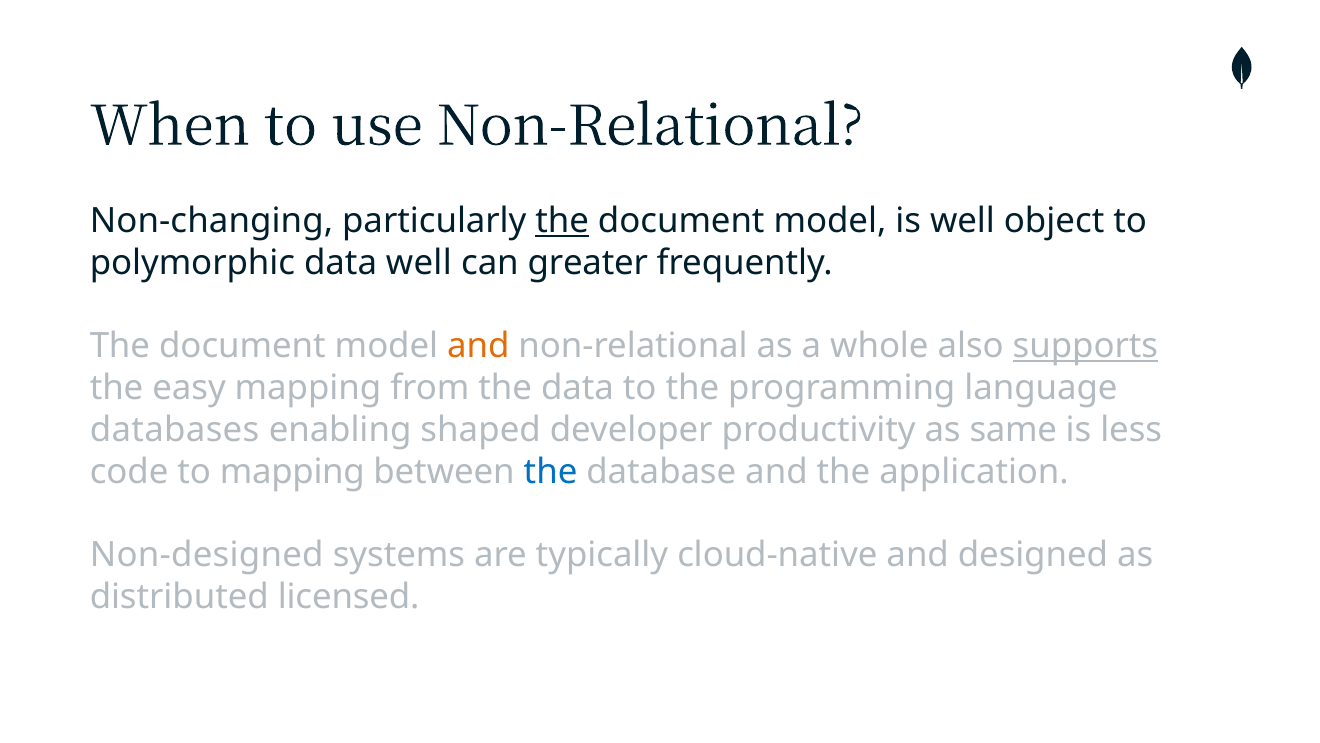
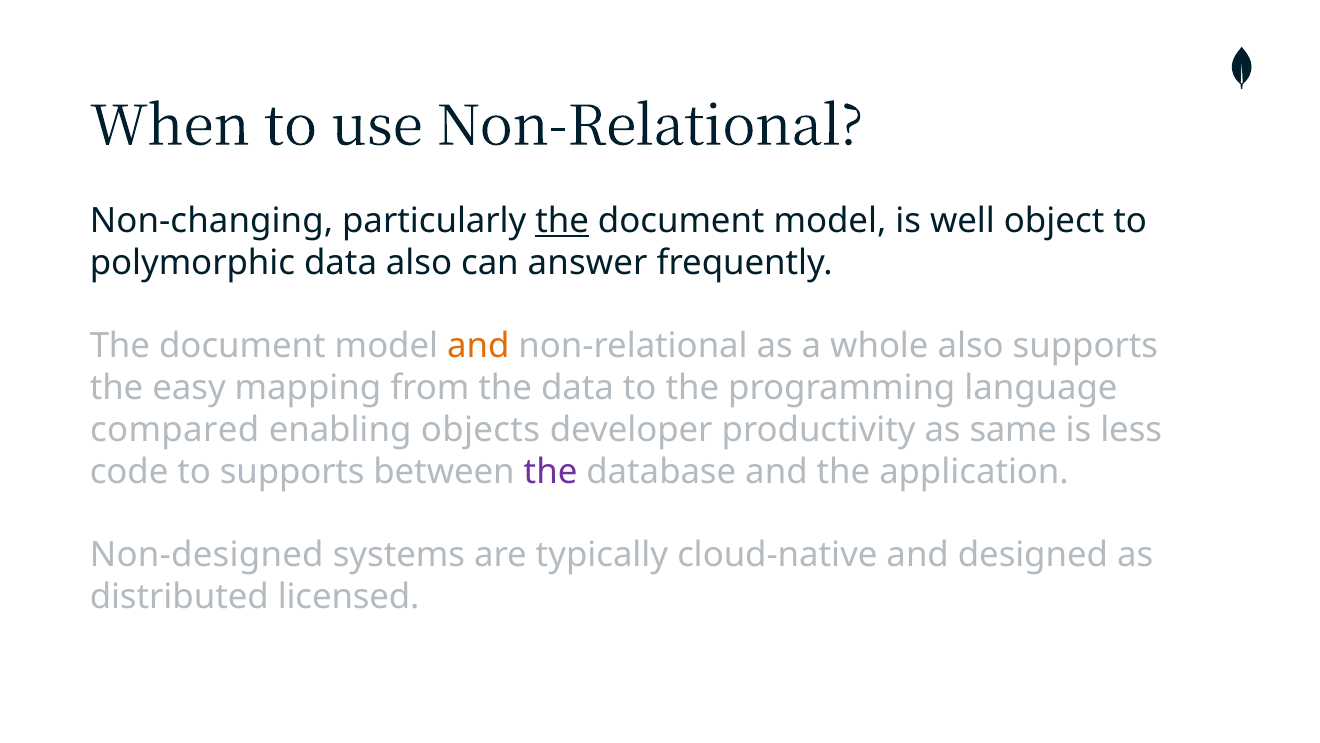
data well: well -> also (419, 263)
greater: greater -> answer (588, 263)
supports underline: present -> none (1085, 346)
databases: databases -> compared (175, 430)
shaped: shaped -> objects (480, 430)
to mapping: mapping -> supports (292, 471)
the colour: blue -> purple (551, 471)
